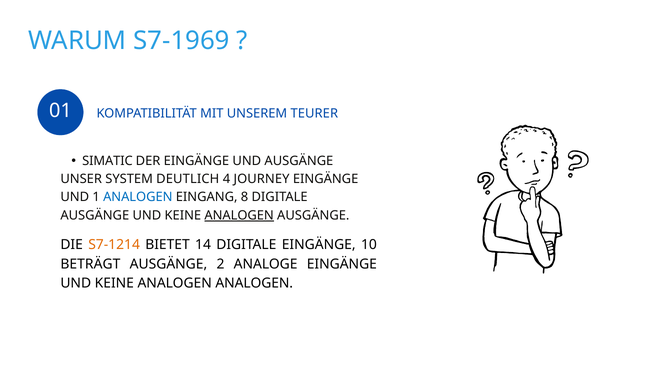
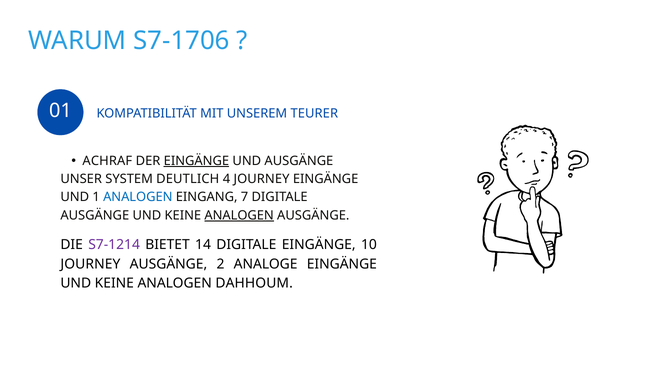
S7-1969: S7-1969 -> S7-1706 (181, 41)
SIMATIC: SIMATIC -> ACHRAF (107, 161)
EINGÄNGE underline: none -> present (196, 161)
8: 8 -> 7 (245, 197)
S7-1214 colour: orange -> purple (114, 245)
BETRÄGT: BETRÄGT -> JOURNEY (90, 264)
ANALOGEN ANALOGEN: ANALOGEN -> DAHHOUM (254, 283)
